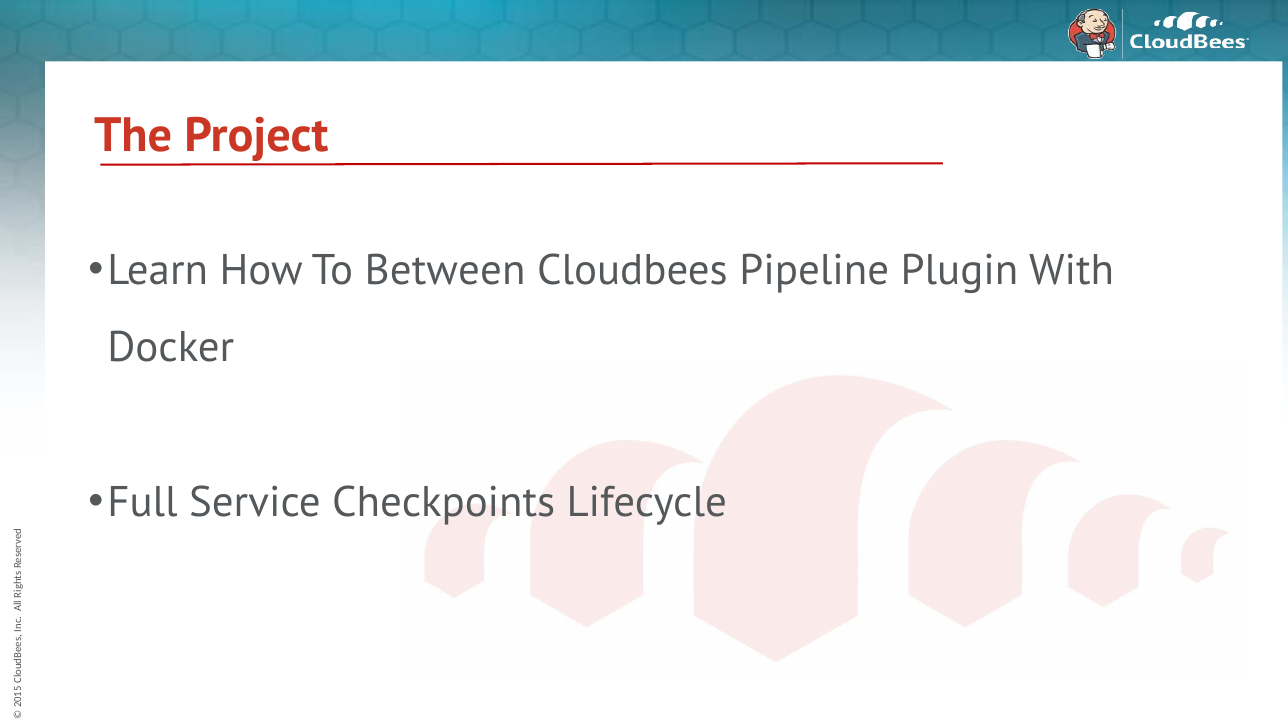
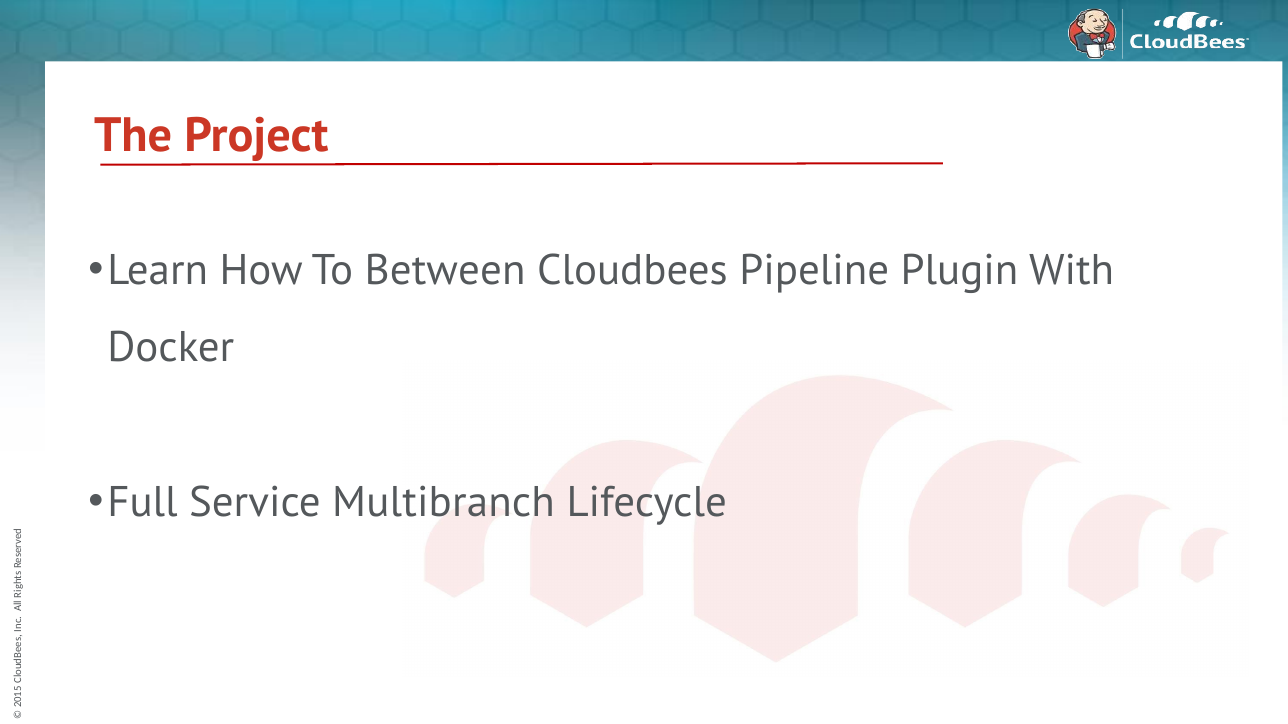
Checkpoints: Checkpoints -> Multibranch (444, 502)
